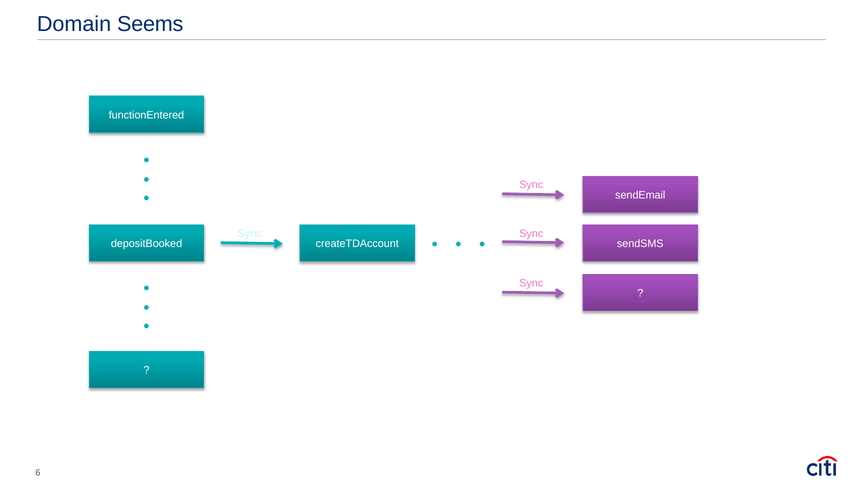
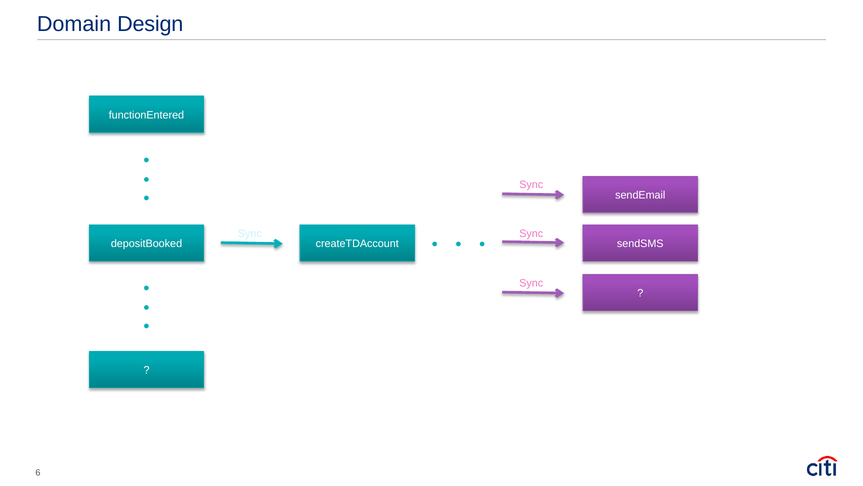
Seems: Seems -> Design (150, 24)
